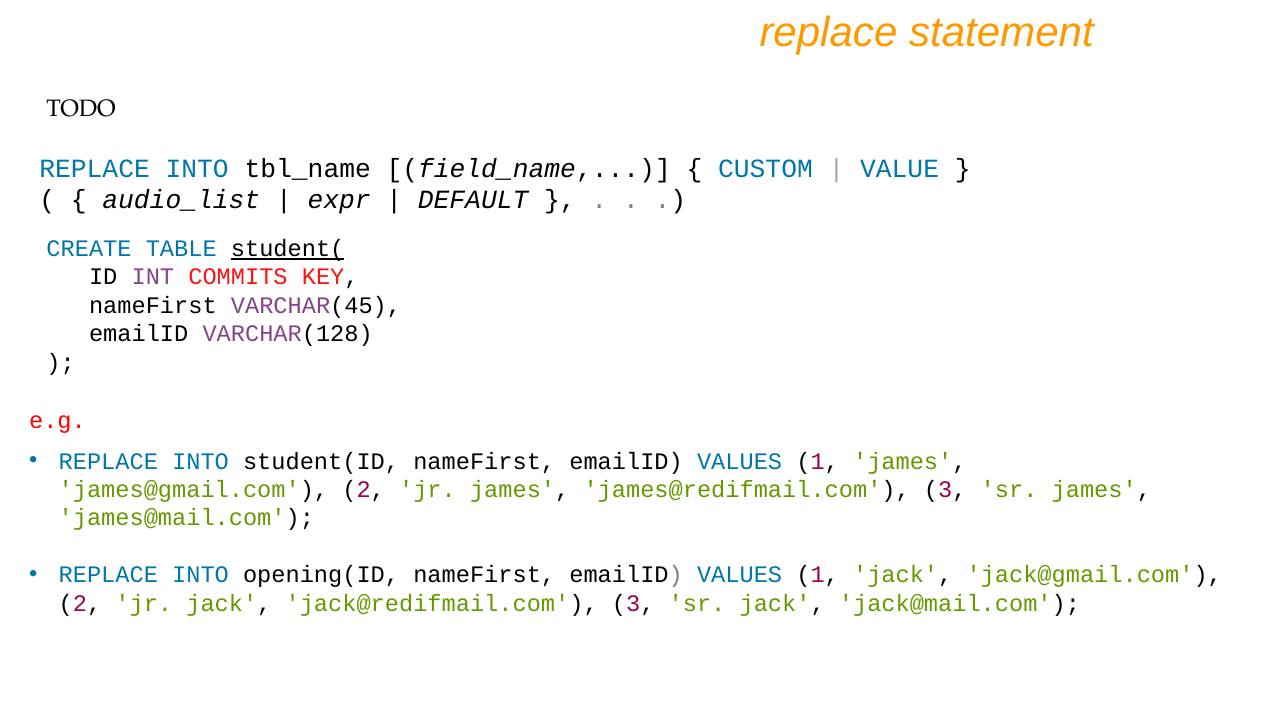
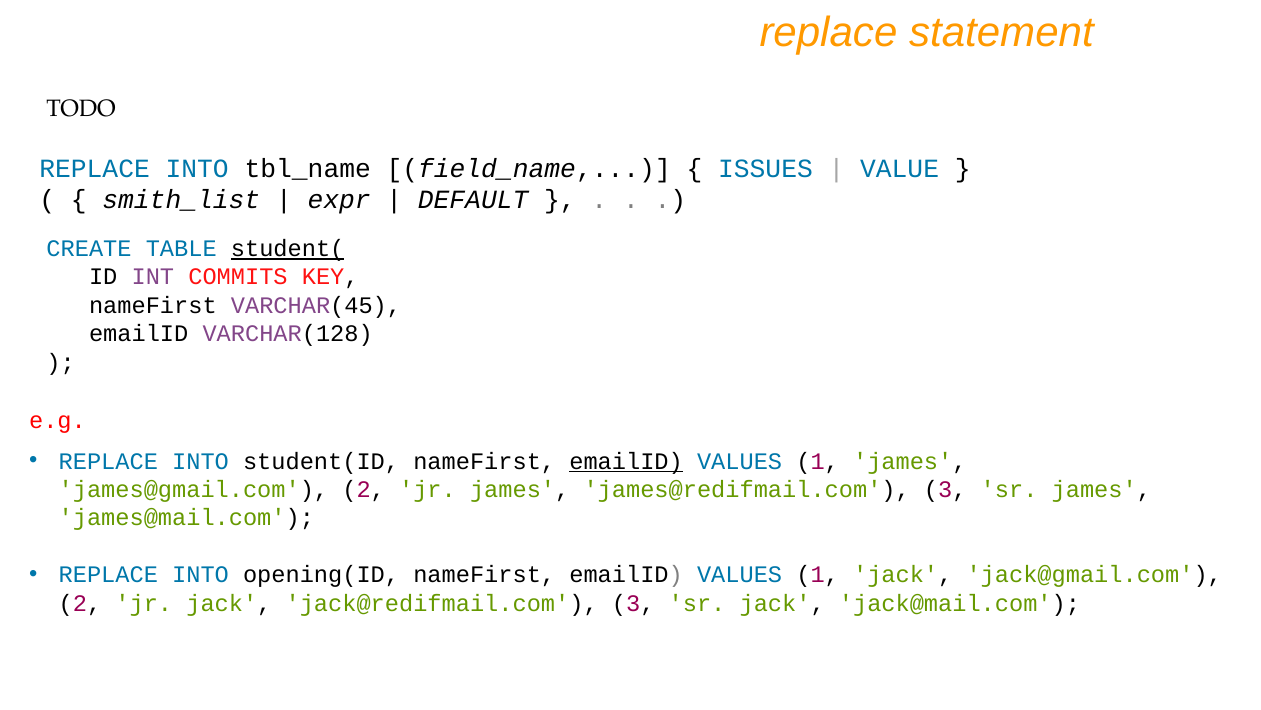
CUSTOM: CUSTOM -> ISSUES (765, 168)
audio_list: audio_list -> smith_list (181, 200)
emailID underline: none -> present (626, 461)
